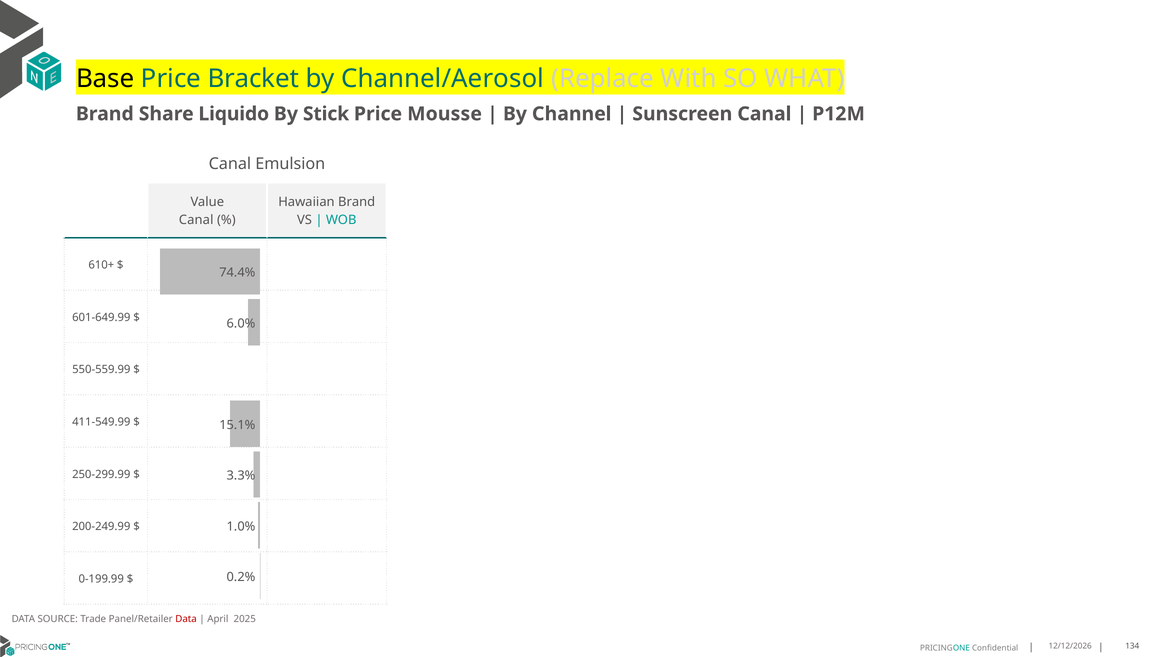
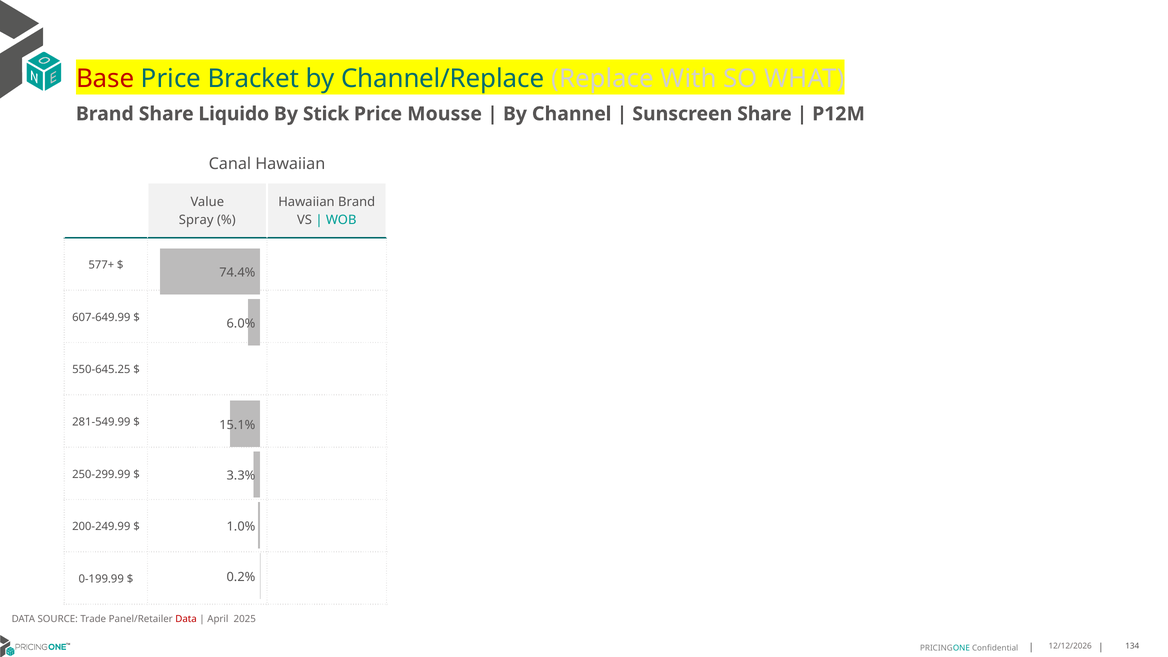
Base colour: black -> red (105, 78)
Channel/Aerosol: Channel/Aerosol -> Channel/Replace (443, 78)
Sunscreen Canal: Canal -> Share (764, 114)
Canal Emulsion: Emulsion -> Hawaiian (290, 164)
Canal: Canal -> Spray (196, 220)
610+: 610+ -> 577+ (101, 265)
601-649.99: 601-649.99 -> 607-649.99 (101, 317)
550-559.99: 550-559.99 -> 550-645.25 (101, 370)
411-549.99: 411-549.99 -> 281-549.99 (101, 422)
